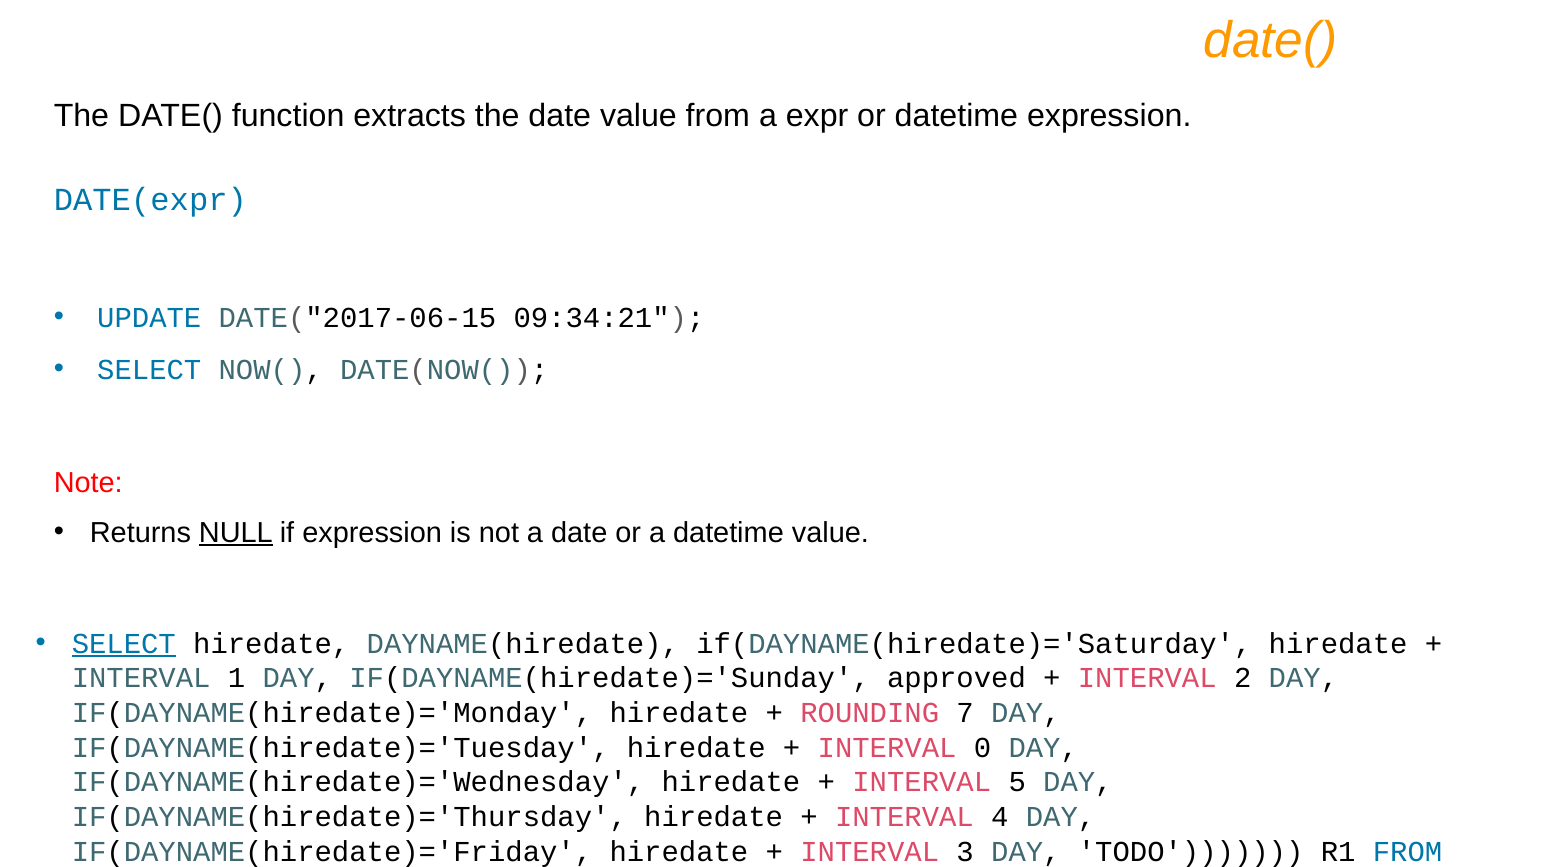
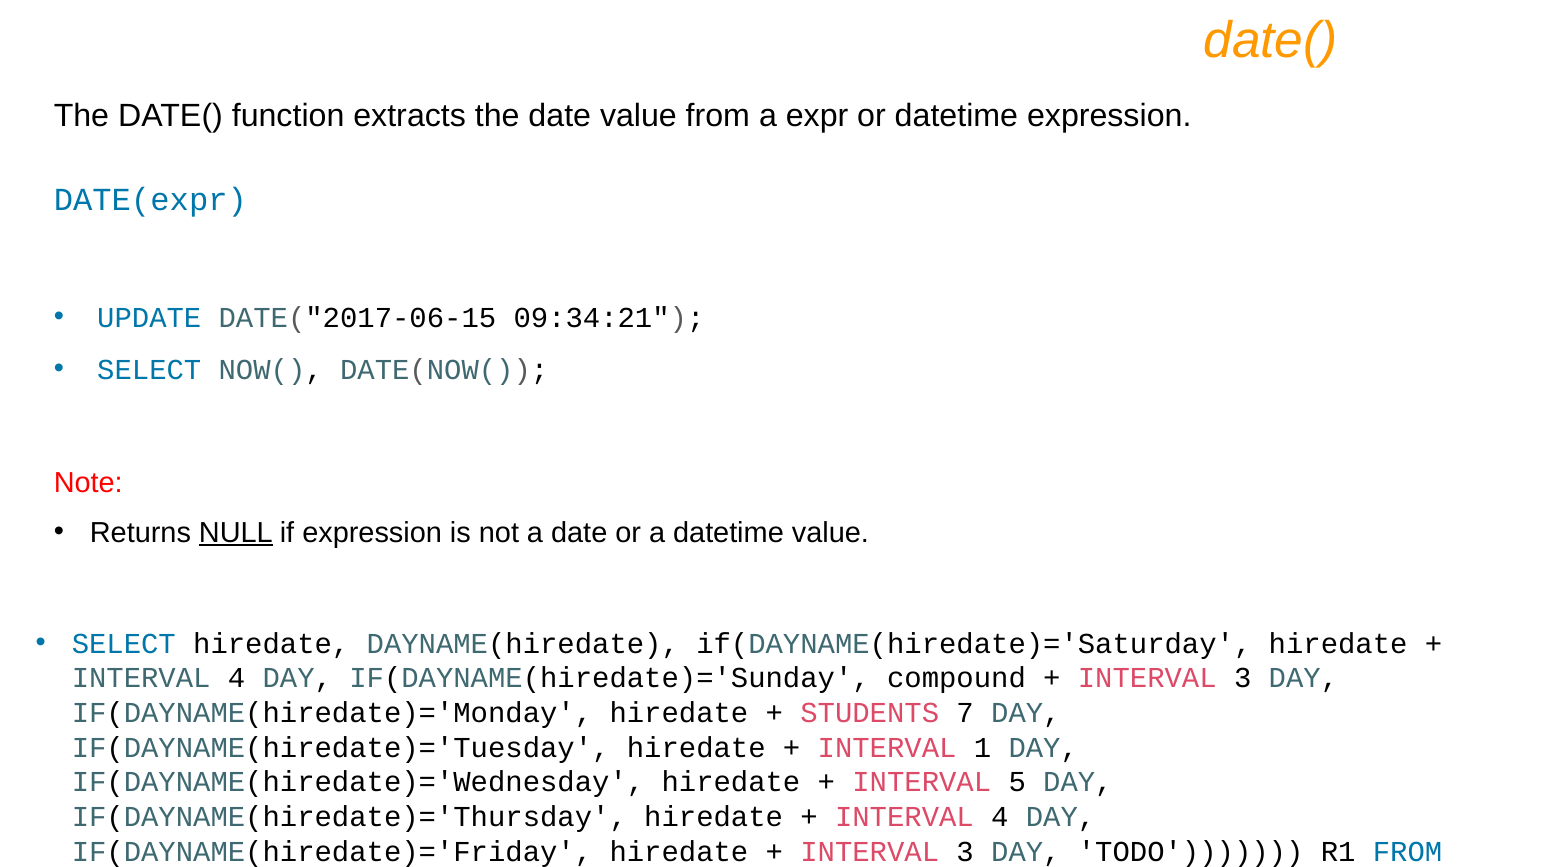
SELECT underline: present -> none (124, 644)
1: 1 -> 4 (237, 678)
approved: approved -> compound (956, 678)
2: 2 -> 3 (1243, 678)
ROUNDING: ROUNDING -> STUDENTS (870, 713)
0: 0 -> 1 (982, 748)
